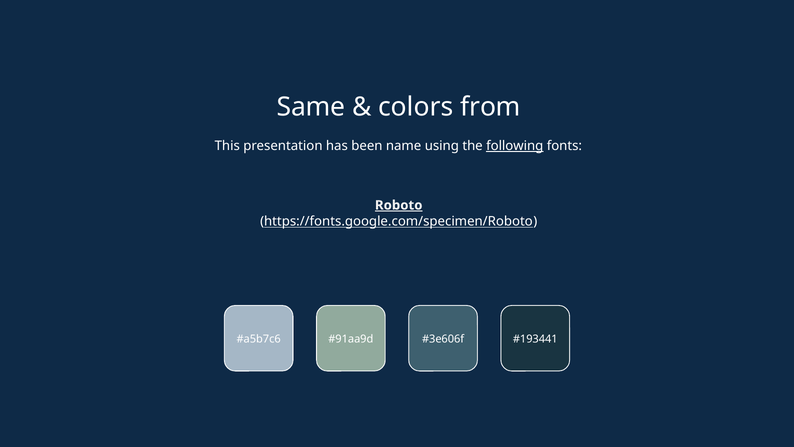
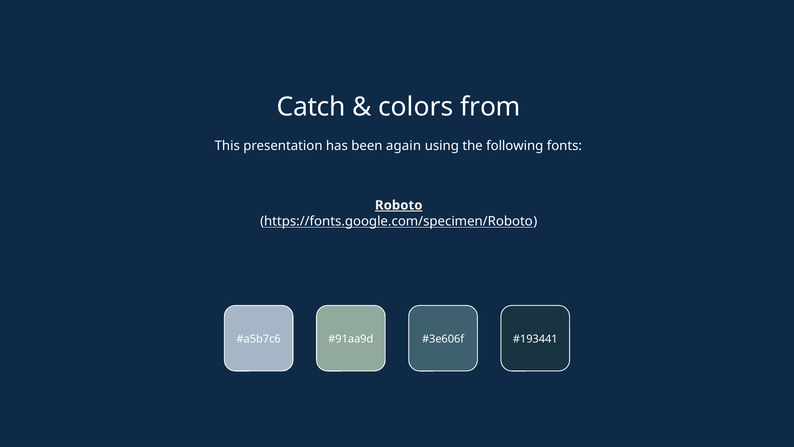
Same: Same -> Catch (311, 107)
name: name -> again (404, 146)
following underline: present -> none (515, 146)
